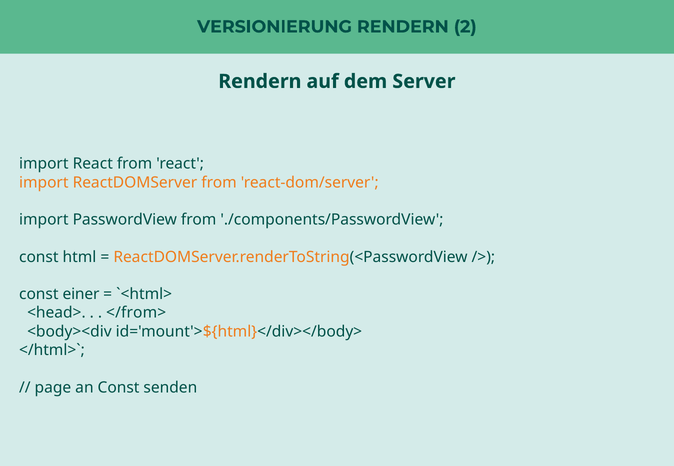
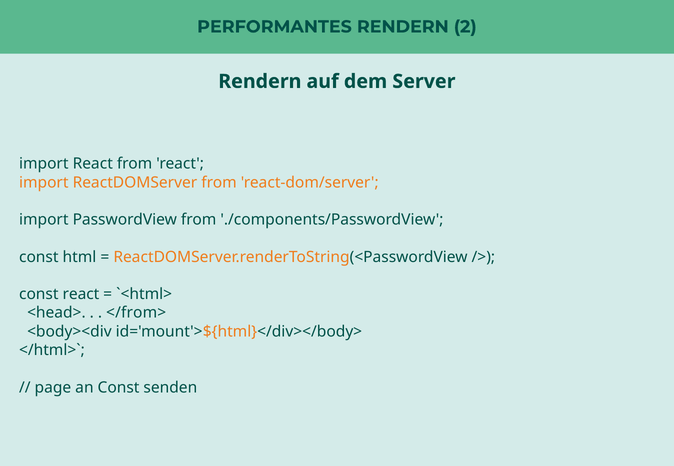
VERSIONIERUNG: VERSIONIERUNG -> PERFORMANTES (274, 27)
const einer: einer -> react (81, 295)
